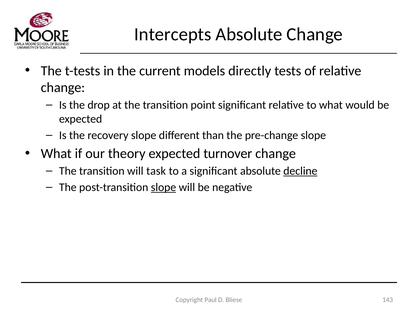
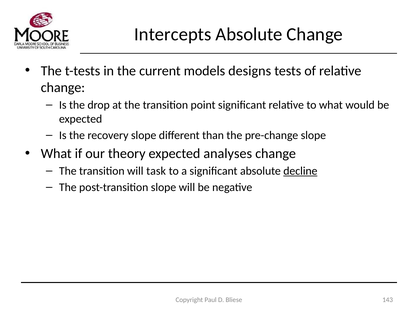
directly: directly -> designs (250, 71)
turnover: turnover -> analyses (228, 153)
slope underline: present -> none (163, 187)
